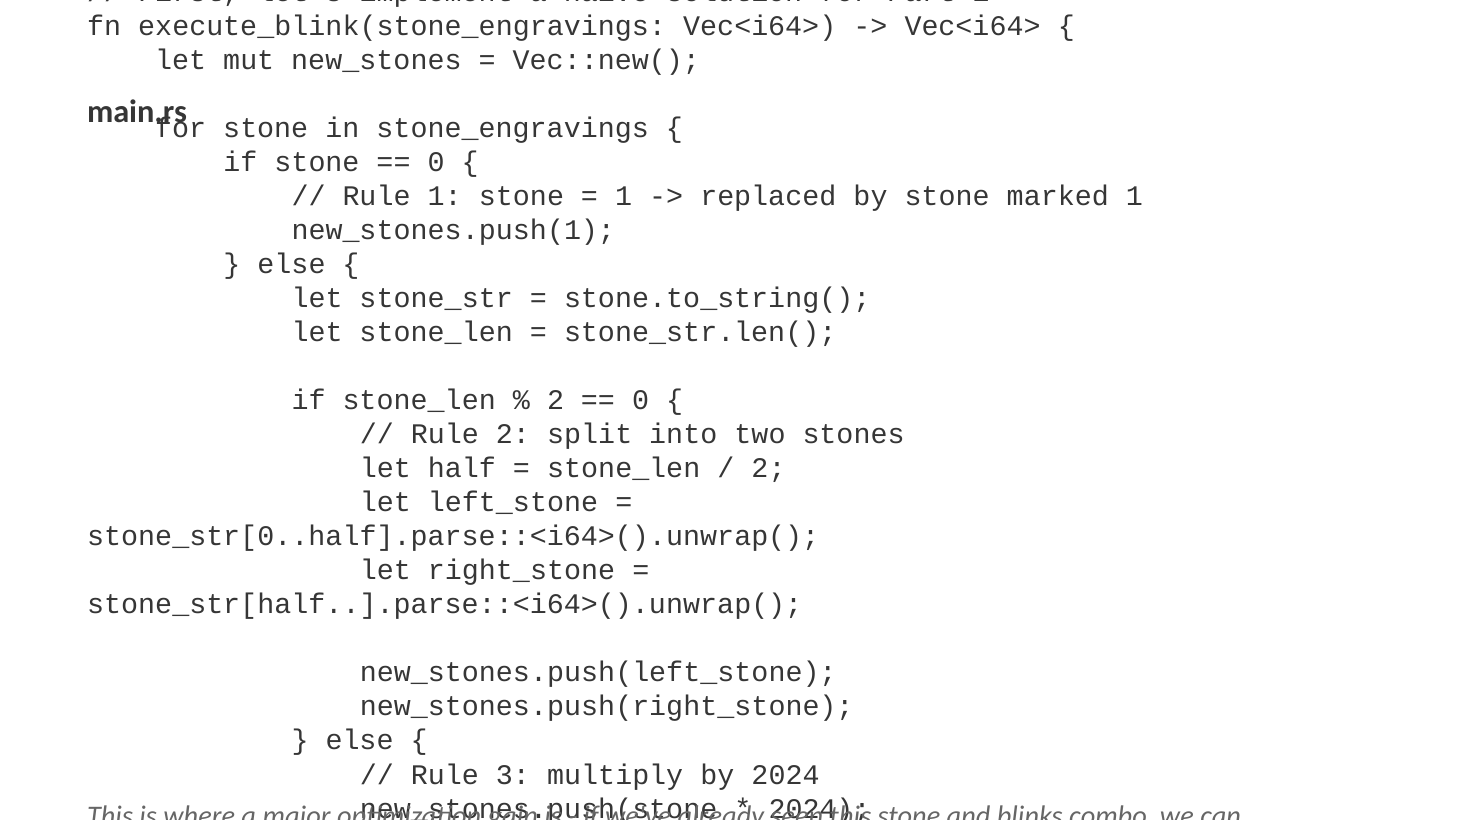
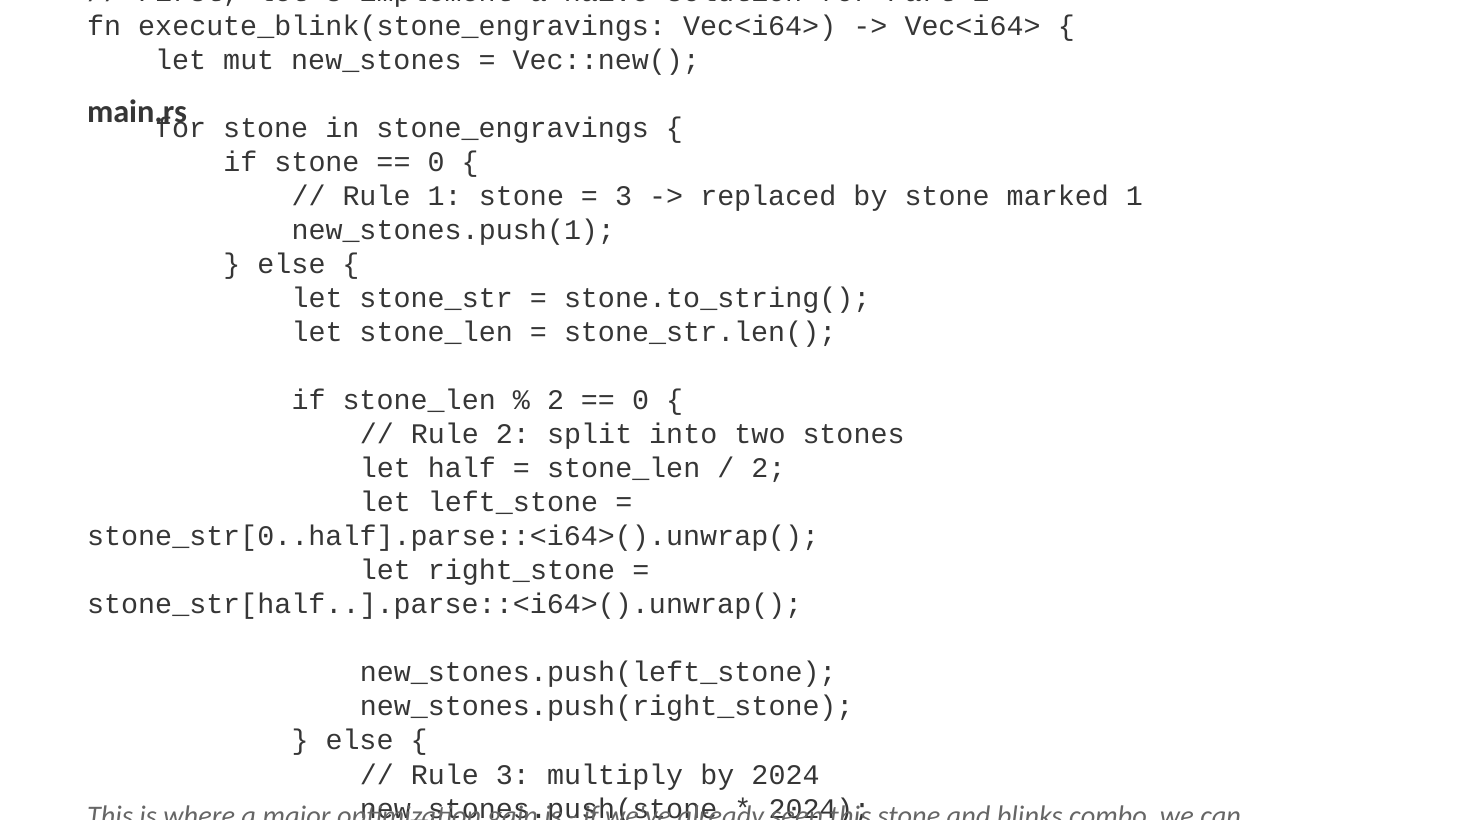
1: 1 -> 3 (624, 196)
